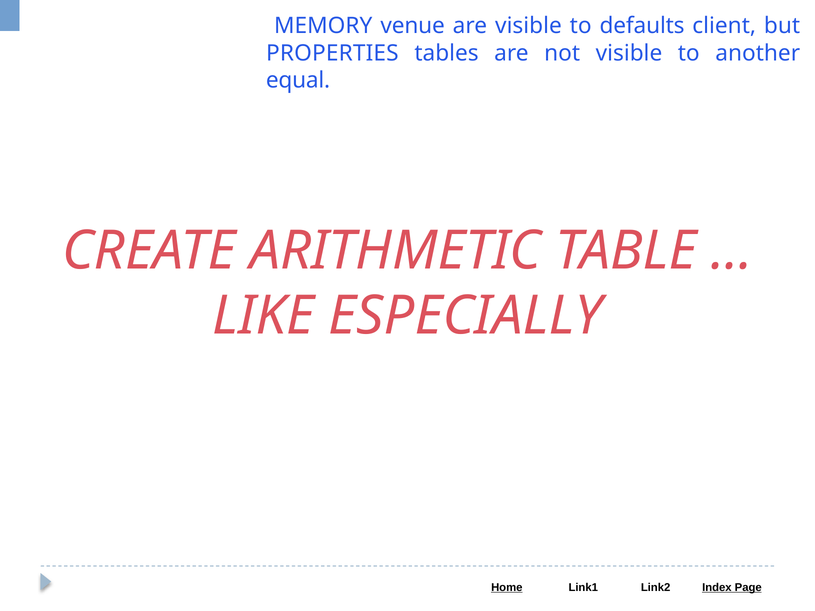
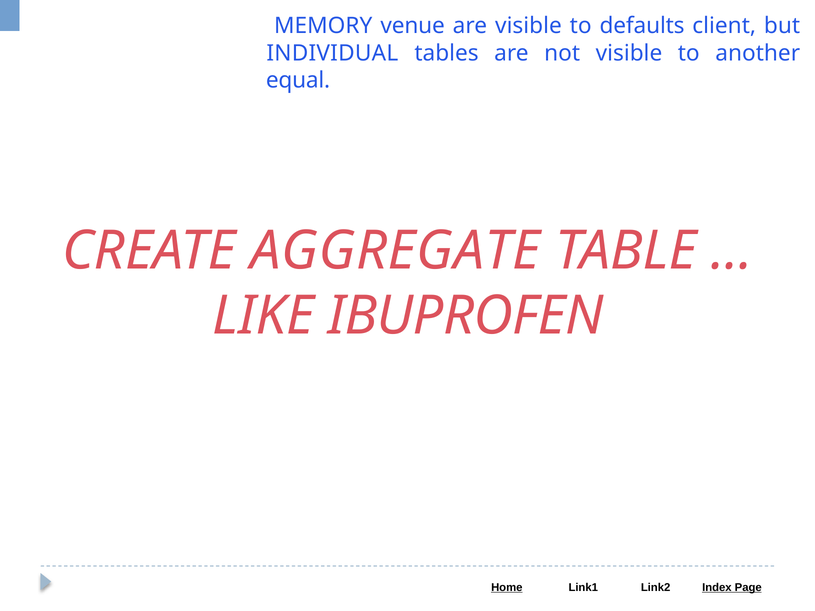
PROPERTIES: PROPERTIES -> INDIVIDUAL (332, 53)
ARITHMETIC: ARITHMETIC -> AGGREGATE (395, 251)
ESPECIALLY: ESPECIALLY -> IBUPROFEN (466, 316)
